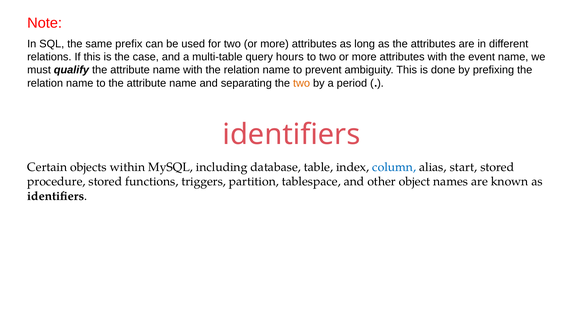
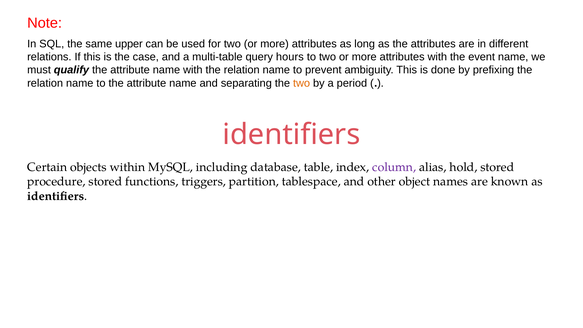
prefix: prefix -> upper (129, 44)
column colour: blue -> purple (394, 167)
start: start -> hold (464, 167)
